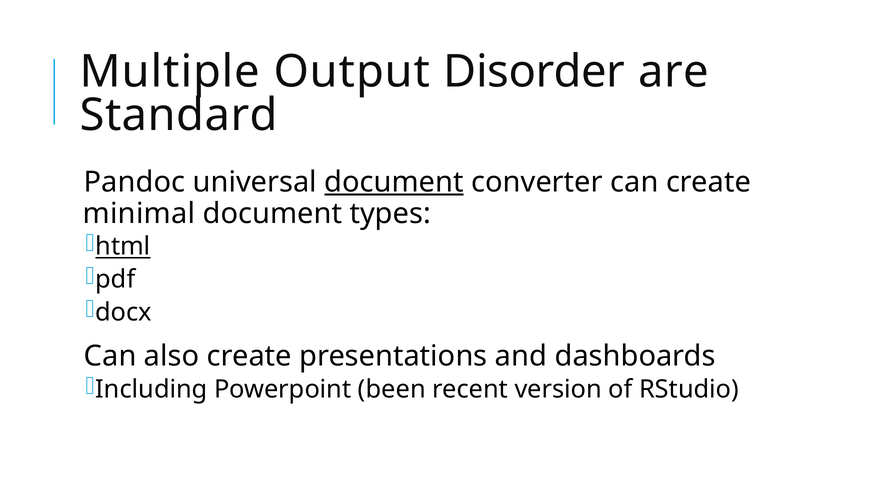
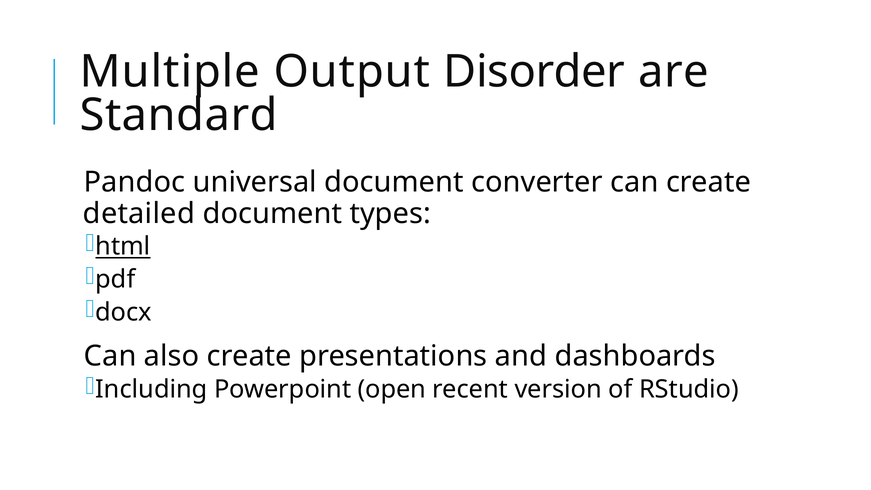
document underline: present -> none (394, 182)
minimal: minimal -> detailed (139, 213)
been: been -> open (392, 389)
